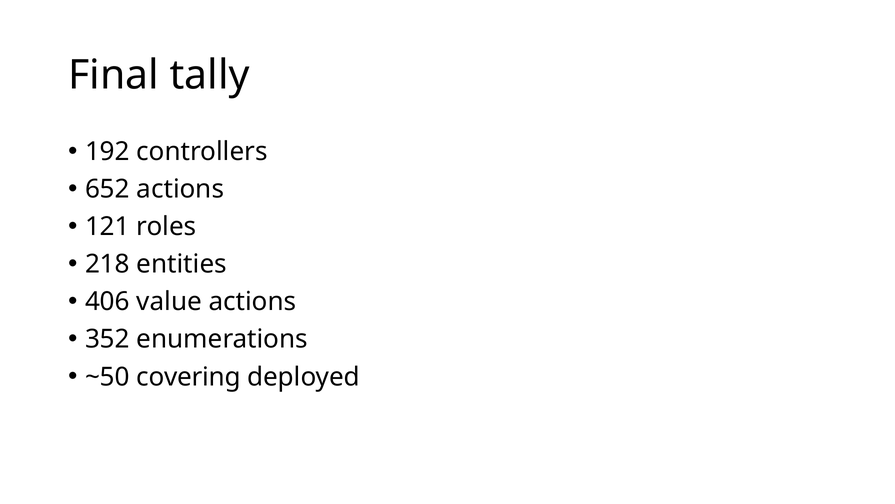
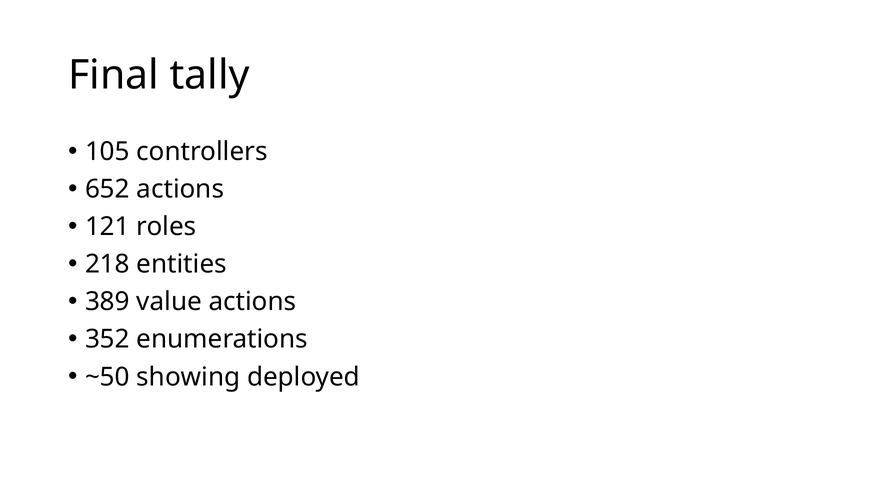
192: 192 -> 105 (107, 151)
406: 406 -> 389 (107, 301)
covering: covering -> showing (188, 376)
